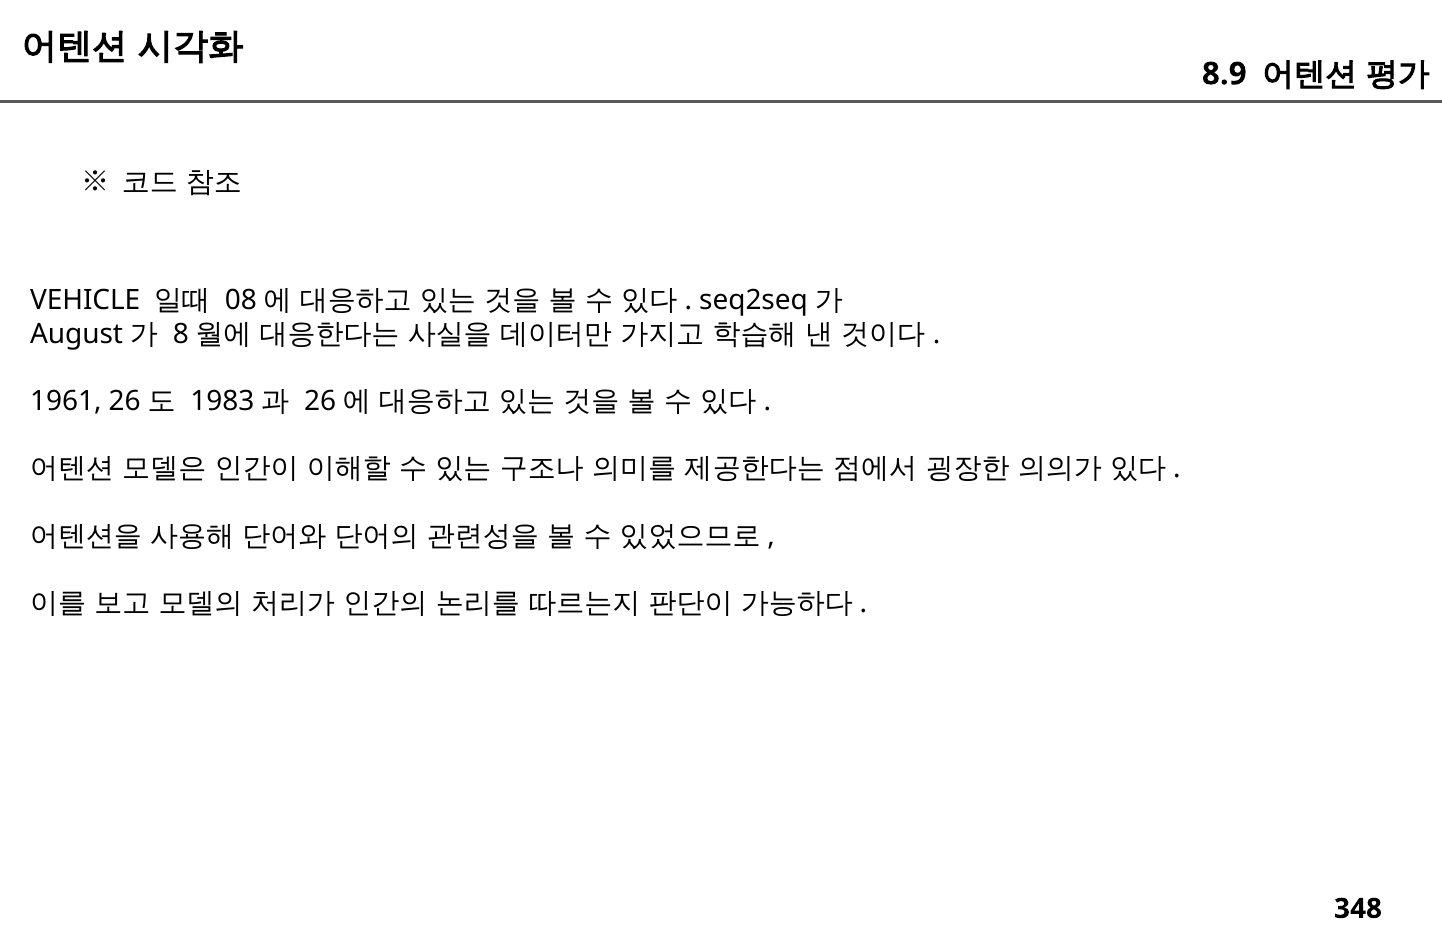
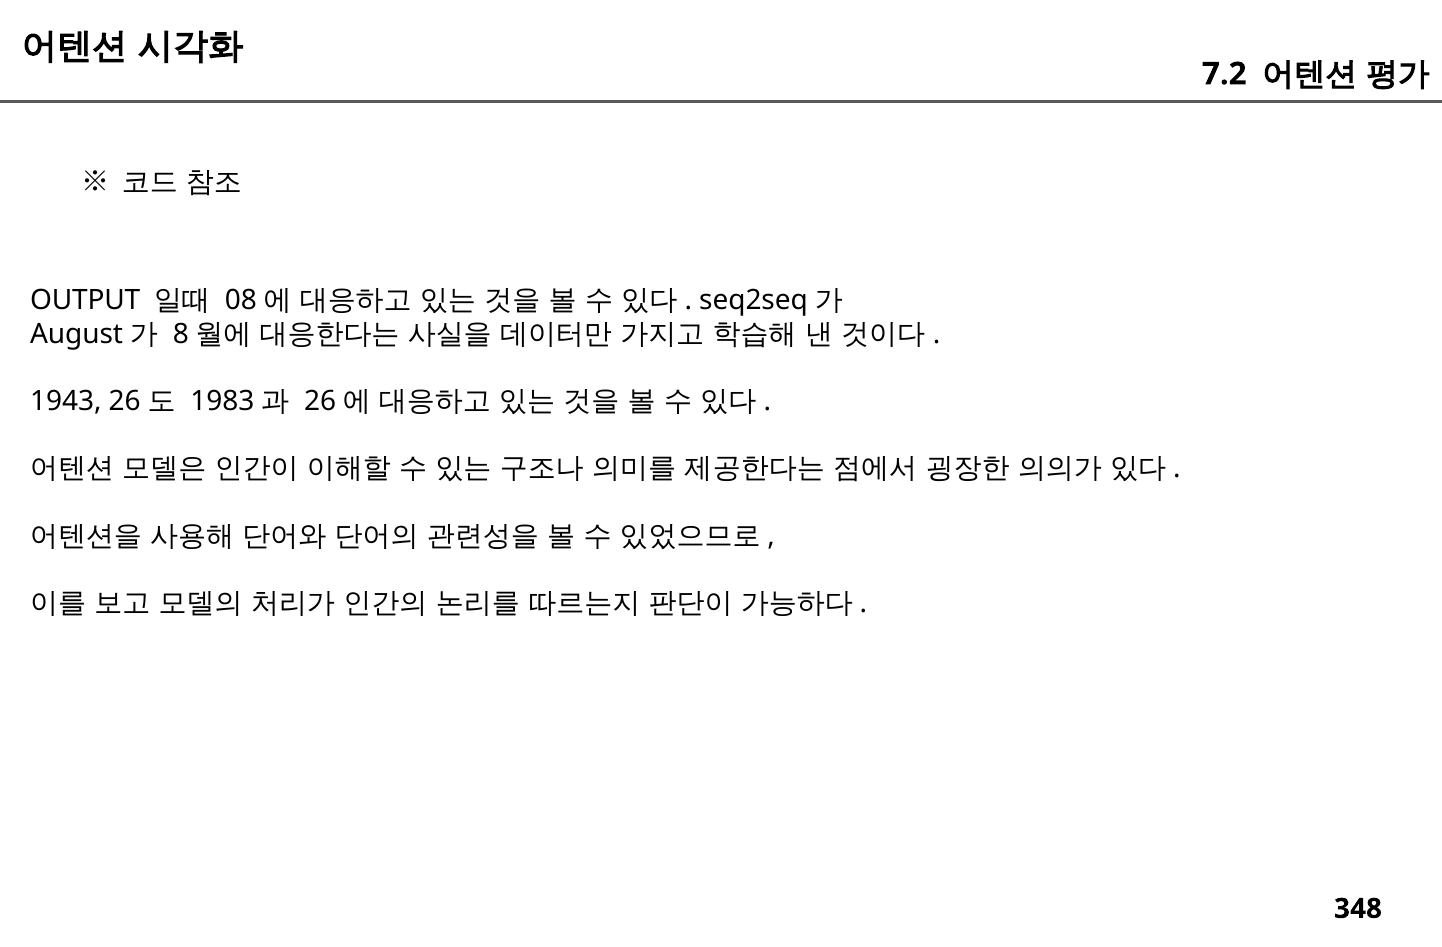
8.9: 8.9 -> 7.2 (1224, 74)
VEHICLE: VEHICLE -> OUTPUT (85, 300)
1961: 1961 -> 1943 (66, 401)
